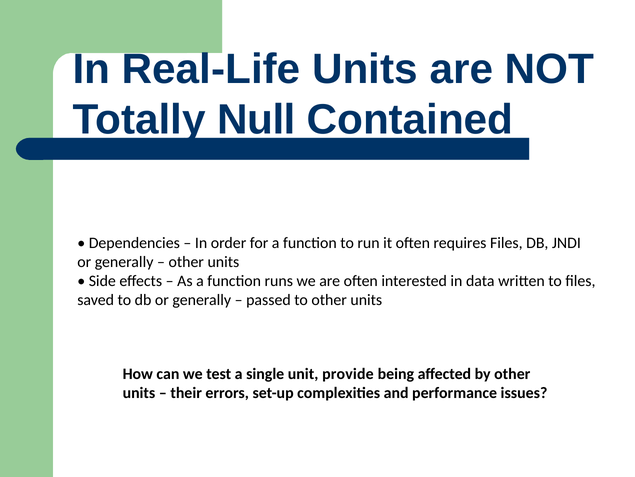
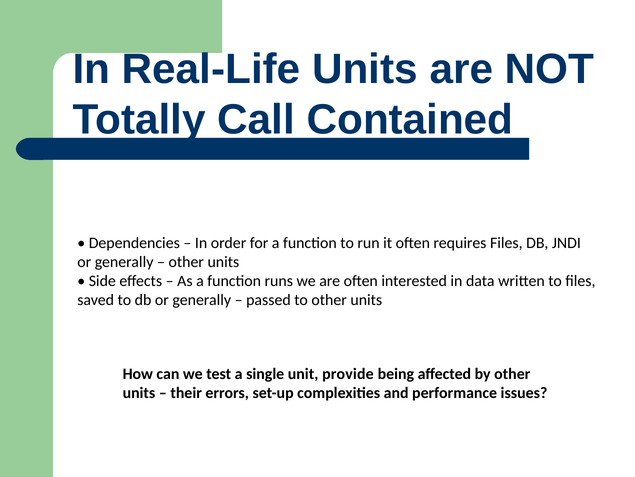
Null: Null -> Call (256, 120)
